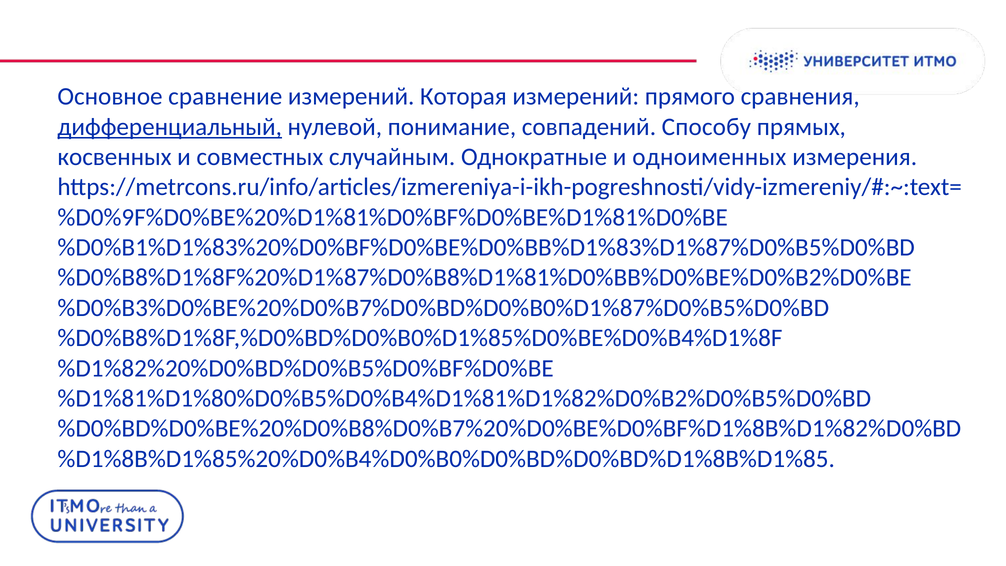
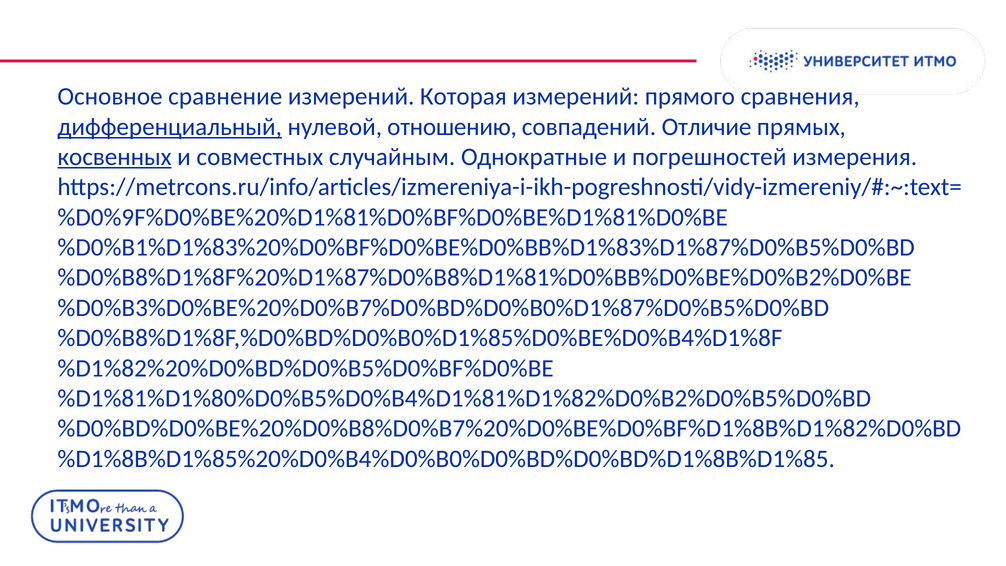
понимание: понимание -> отношению (452, 127)
Способу: Способу -> Отличие (707, 127)
косвенных underline: none -> present (115, 157)
одноименных: одноименных -> погрешностей (709, 157)
